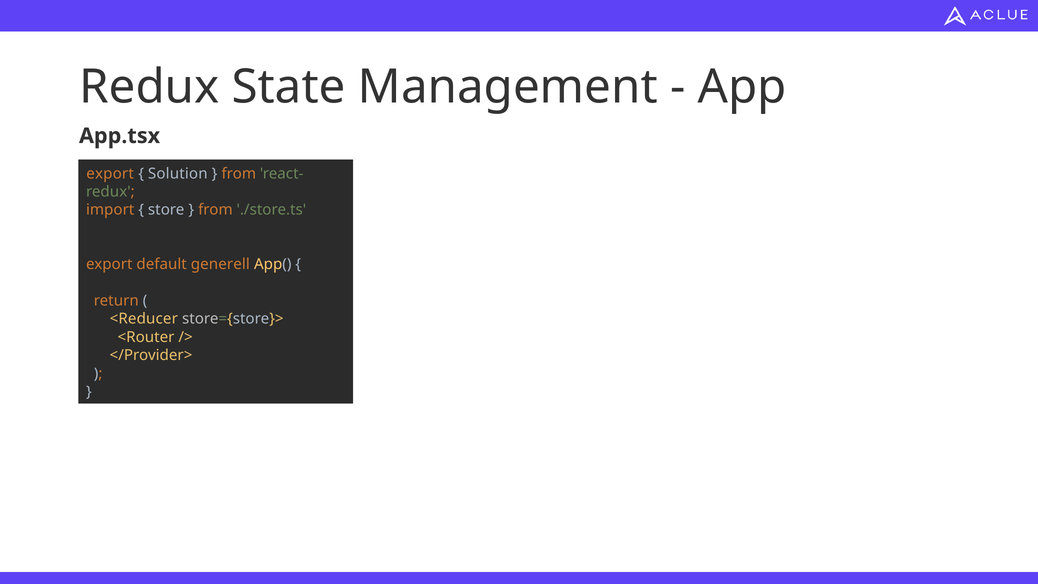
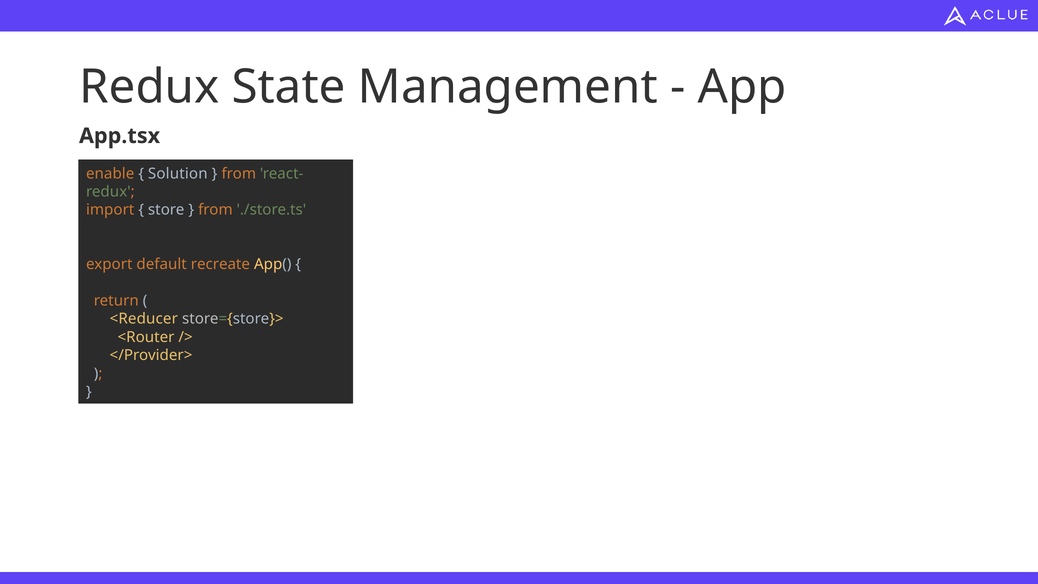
export: export -> enable (110, 174)
generell: generell -> recreate (220, 264)
